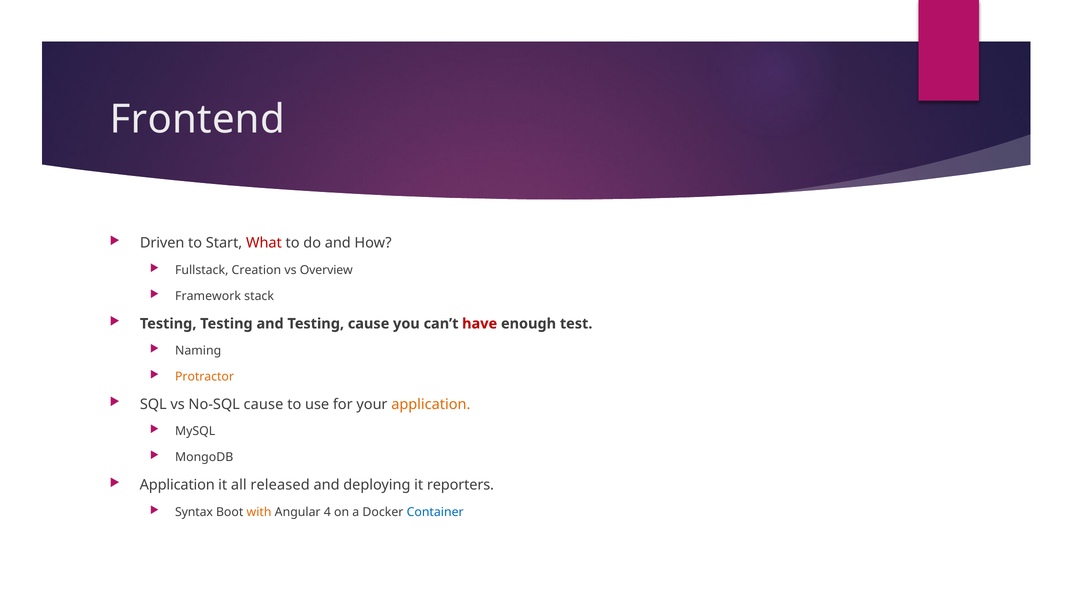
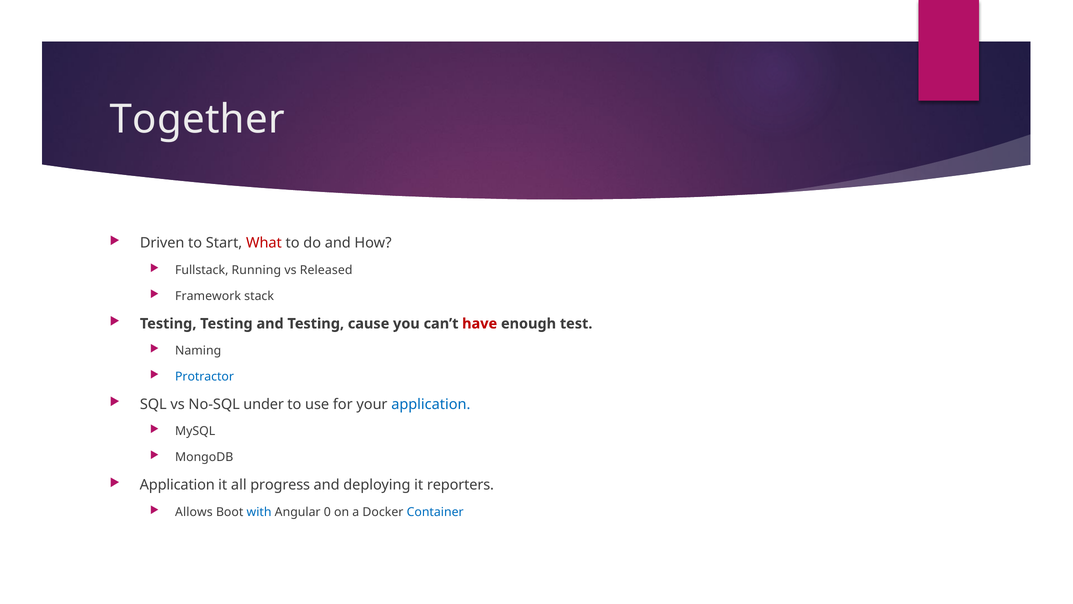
Frontend: Frontend -> Together (197, 120)
Creation: Creation -> Running (256, 270)
Overview: Overview -> Released (326, 270)
Protractor colour: orange -> blue (205, 377)
No-SQL cause: cause -> under (264, 404)
application colour: orange -> blue (431, 404)
released: released -> progress (280, 485)
Syntax: Syntax -> Allows (194, 512)
with colour: orange -> blue (259, 512)
4: 4 -> 0 (327, 512)
